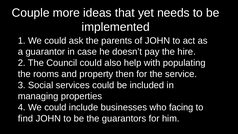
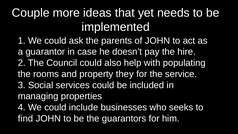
then: then -> they (125, 74)
facing: facing -> seeks (181, 107)
